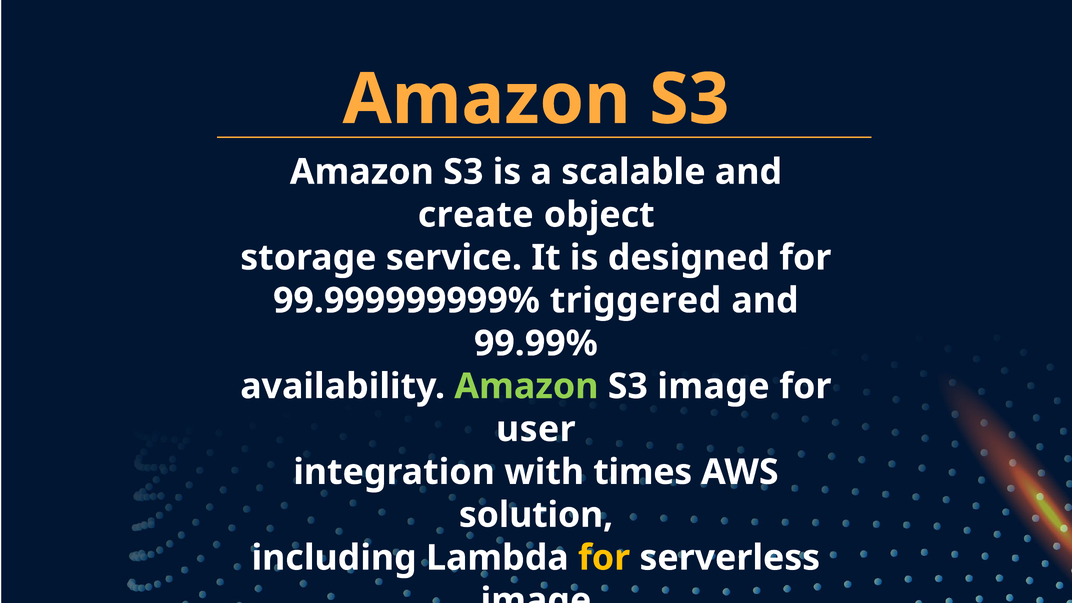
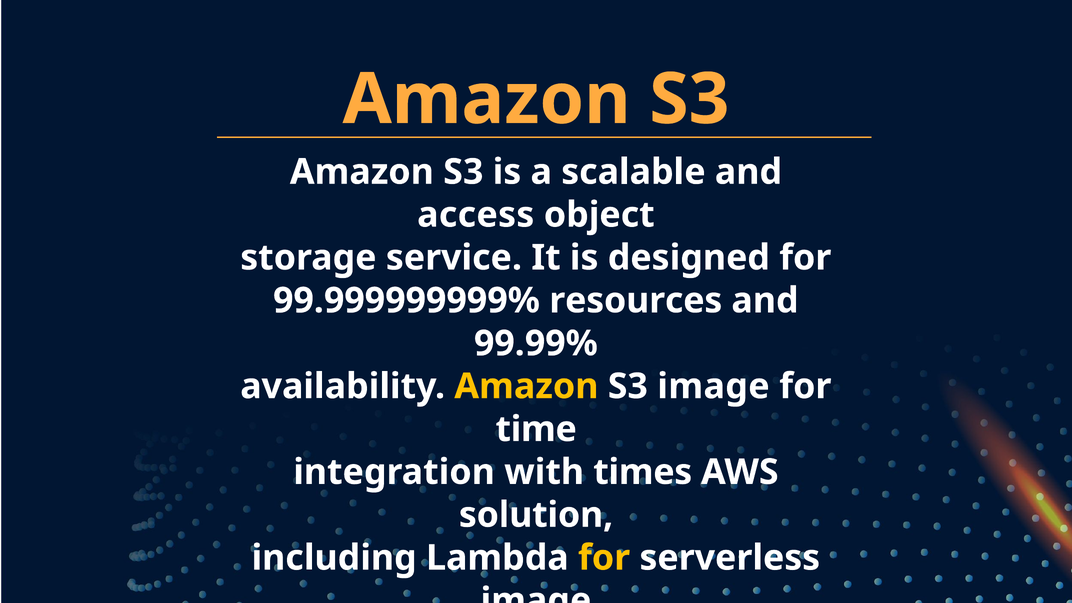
create: create -> access (476, 215)
triggered: triggered -> resources (636, 301)
Amazon colour: light green -> yellow (526, 386)
user: user -> time (536, 429)
